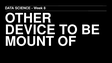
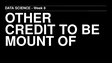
DEVICE: DEVICE -> CREDIT (30, 30)
